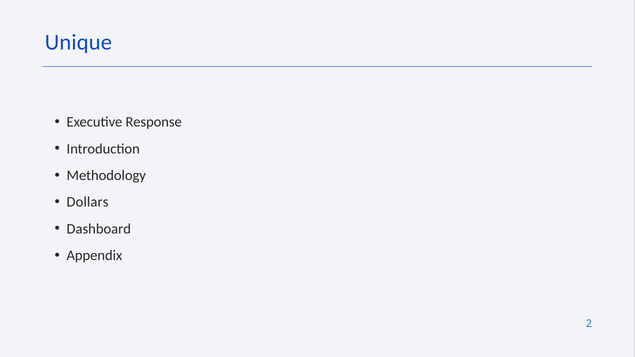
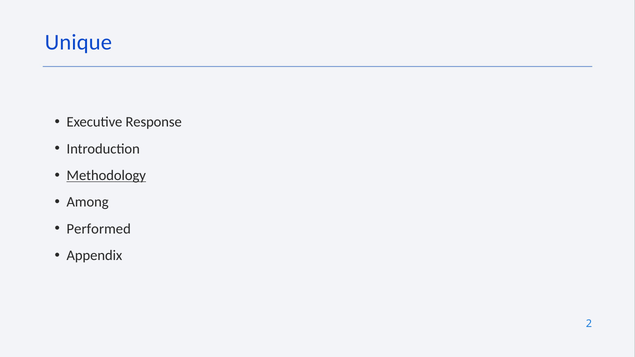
Methodology underline: none -> present (106, 176)
Dollars: Dollars -> Among (88, 202)
Dashboard: Dashboard -> Performed (99, 229)
